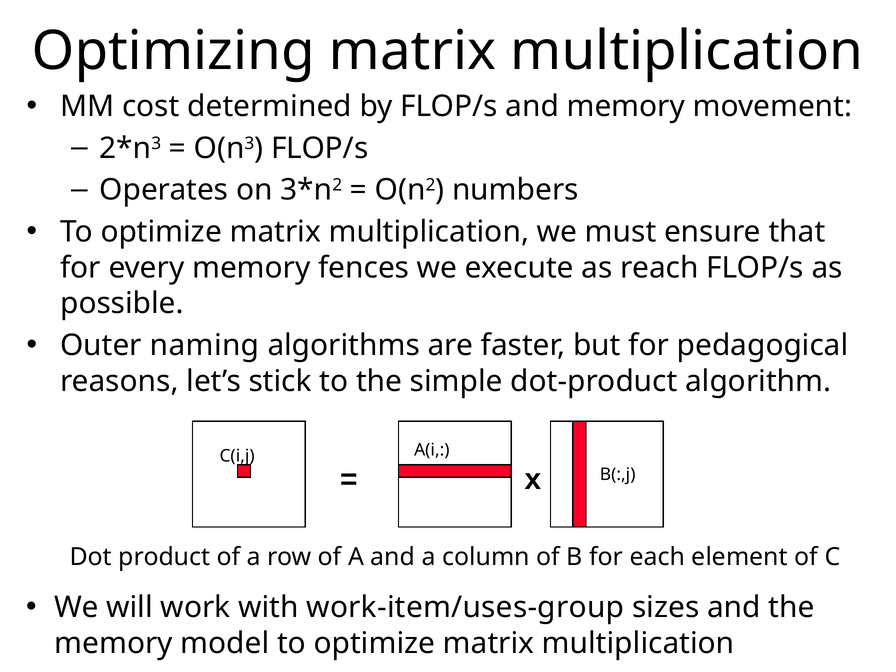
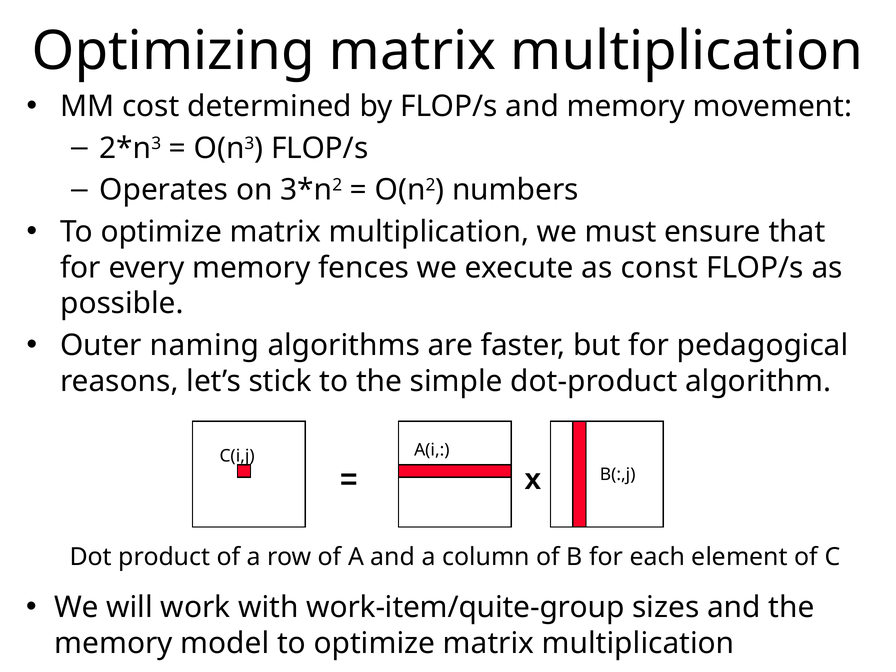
reach: reach -> const (659, 268)
work-item/uses-group: work-item/uses-group -> work-item/quite-group (465, 607)
